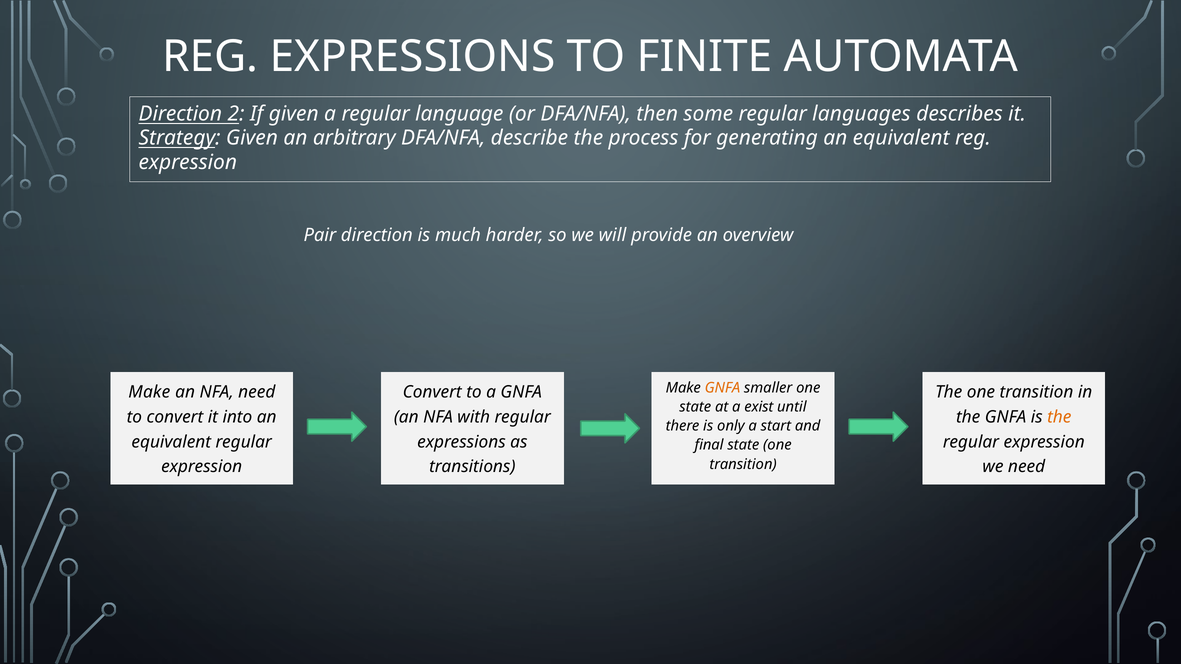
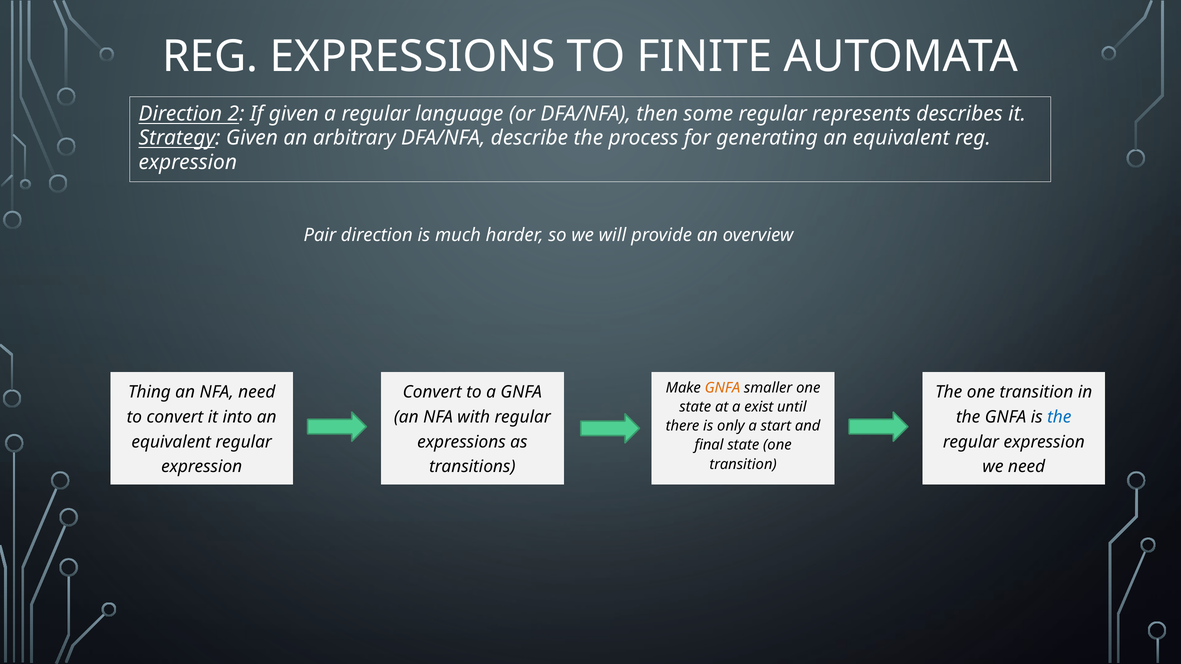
languages: languages -> represents (861, 114)
Make: Make -> Thing (149, 392)
the colour: orange -> blue (1059, 417)
